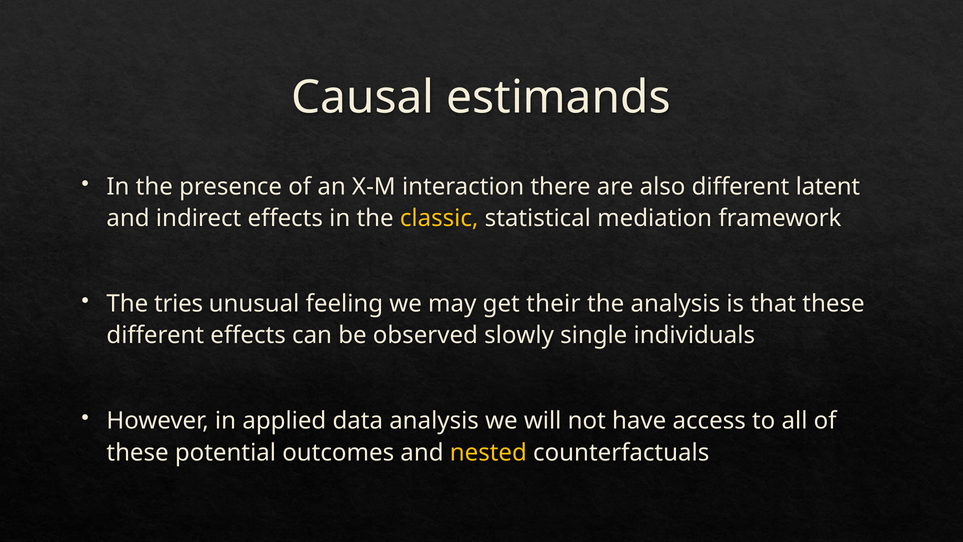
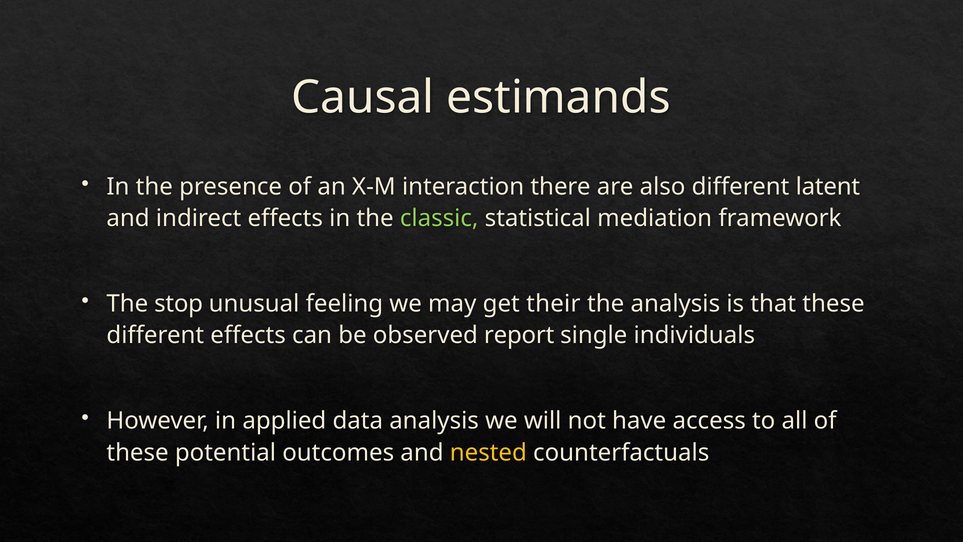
classic colour: yellow -> light green (439, 218)
tries: tries -> stop (179, 304)
slowly: slowly -> report (519, 335)
